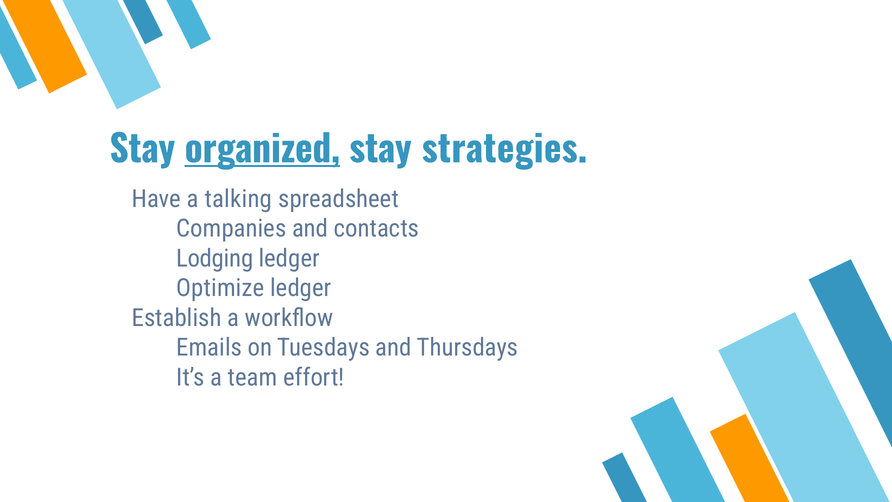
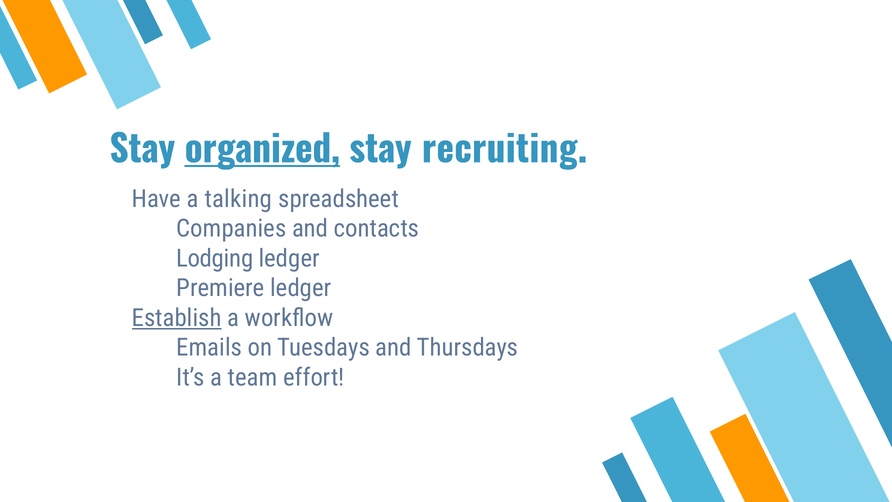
strategies: strategies -> recruiting (504, 150)
Optimize: Optimize -> Premiere (220, 288)
Establish underline: none -> present (177, 318)
